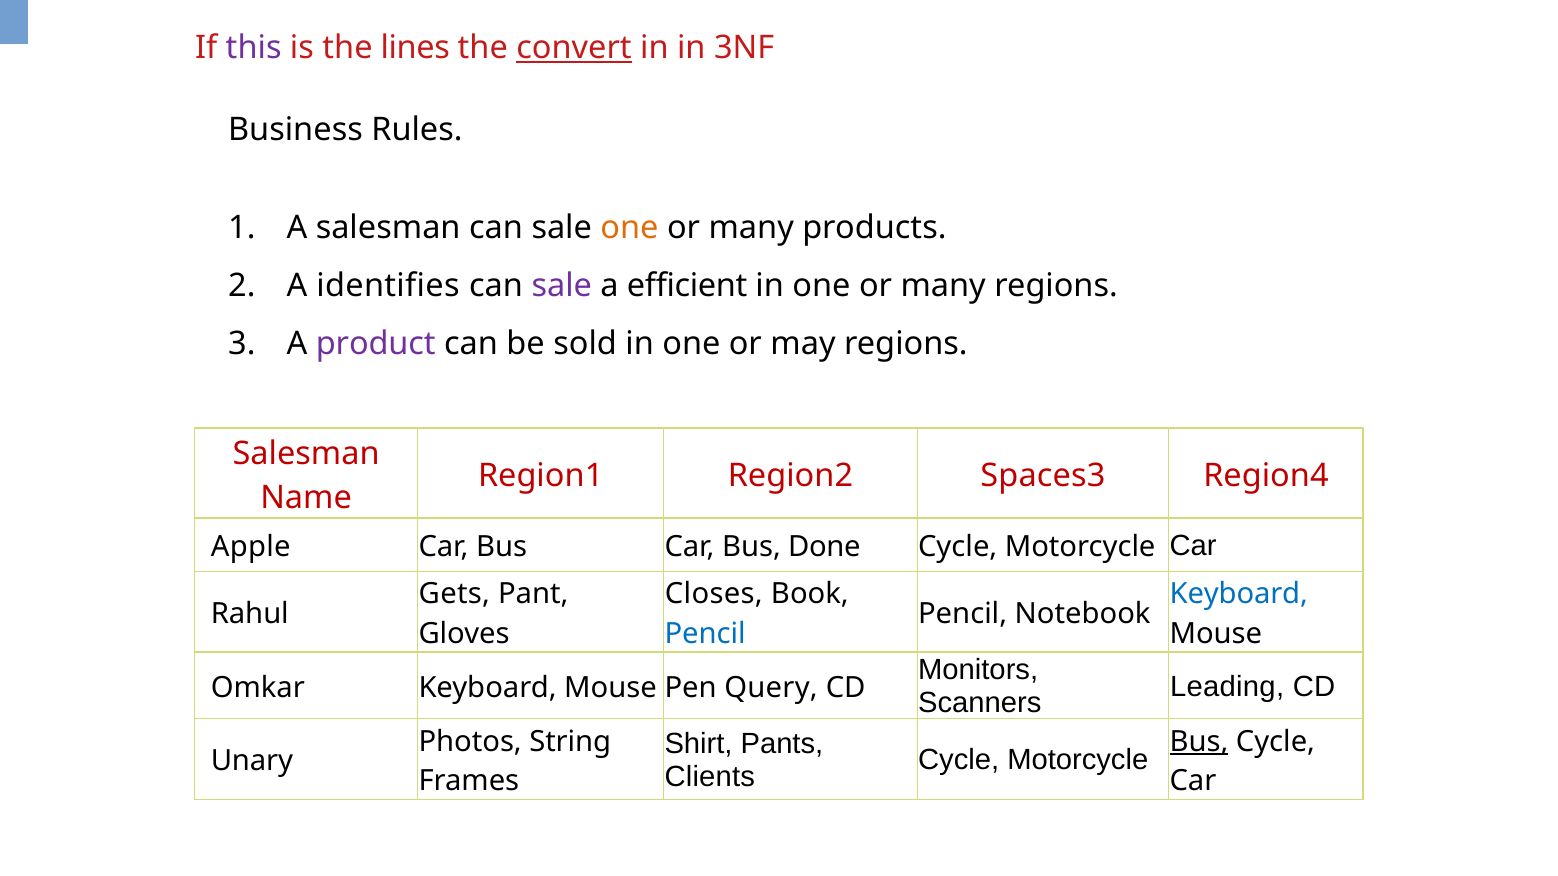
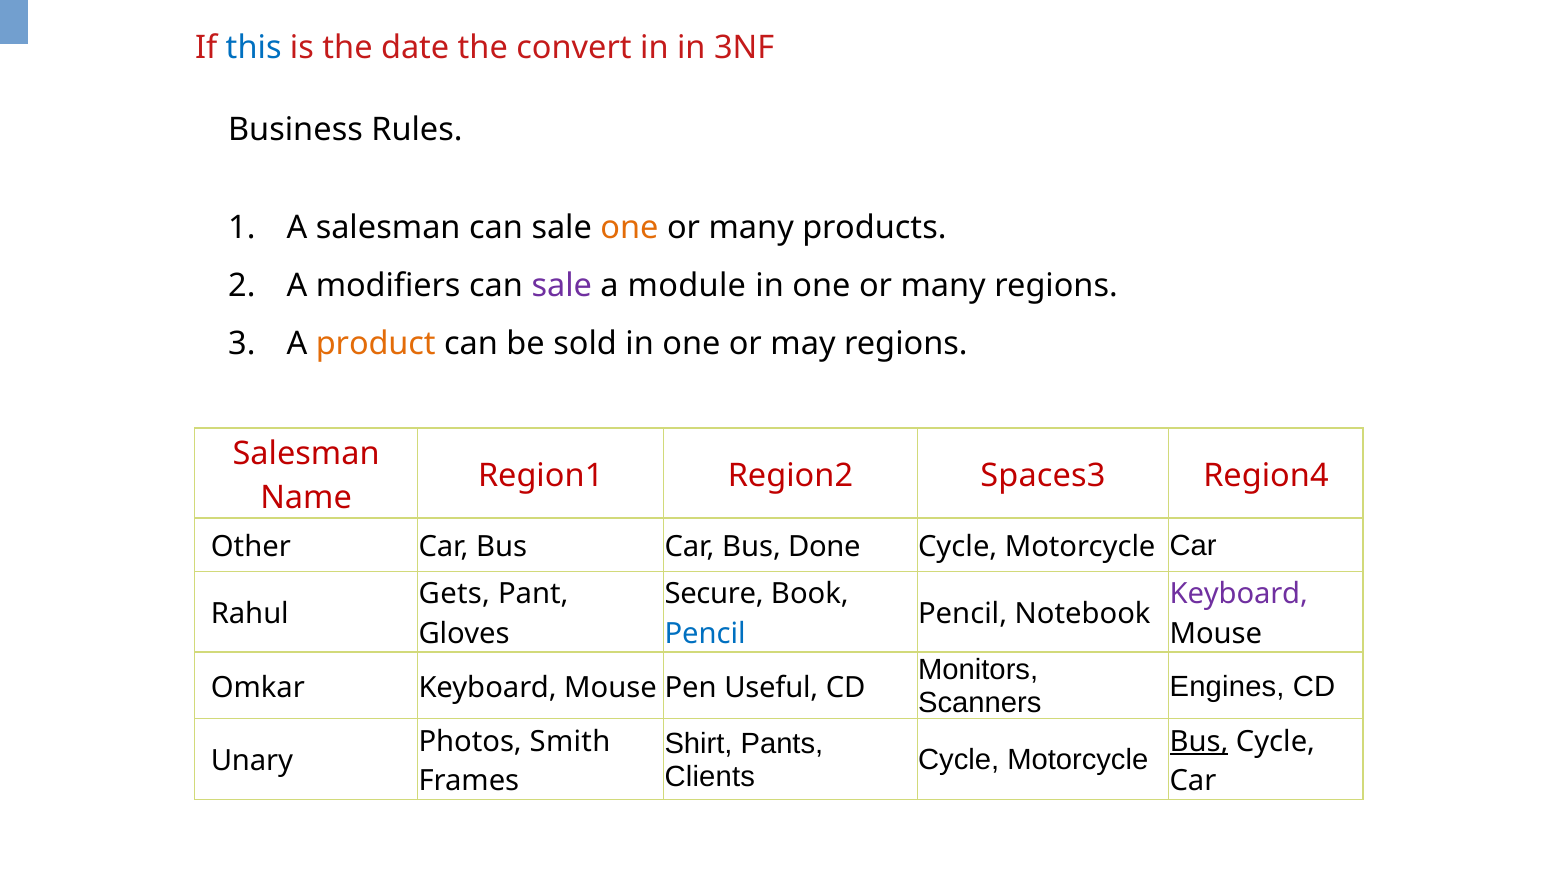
this colour: purple -> blue (254, 48)
lines: lines -> date (415, 48)
convert underline: present -> none (574, 48)
identifies: identifies -> modifiers (388, 286)
efficient: efficient -> module (687, 286)
product colour: purple -> orange (376, 344)
Apple: Apple -> Other (251, 547)
Closes: Closes -> Secure (714, 594)
Keyboard colour: blue -> purple (1239, 594)
Leading: Leading -> Engines (1227, 687)
Query: Query -> Useful (771, 688)
String: String -> Smith (570, 742)
